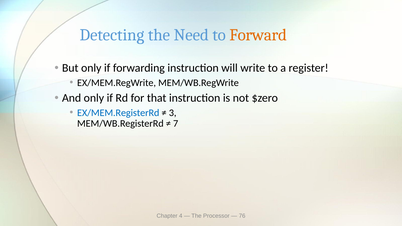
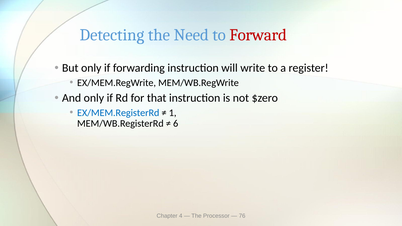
Forward colour: orange -> red (258, 35)
3: 3 -> 1 (173, 113)
7: 7 -> 6 (176, 124)
